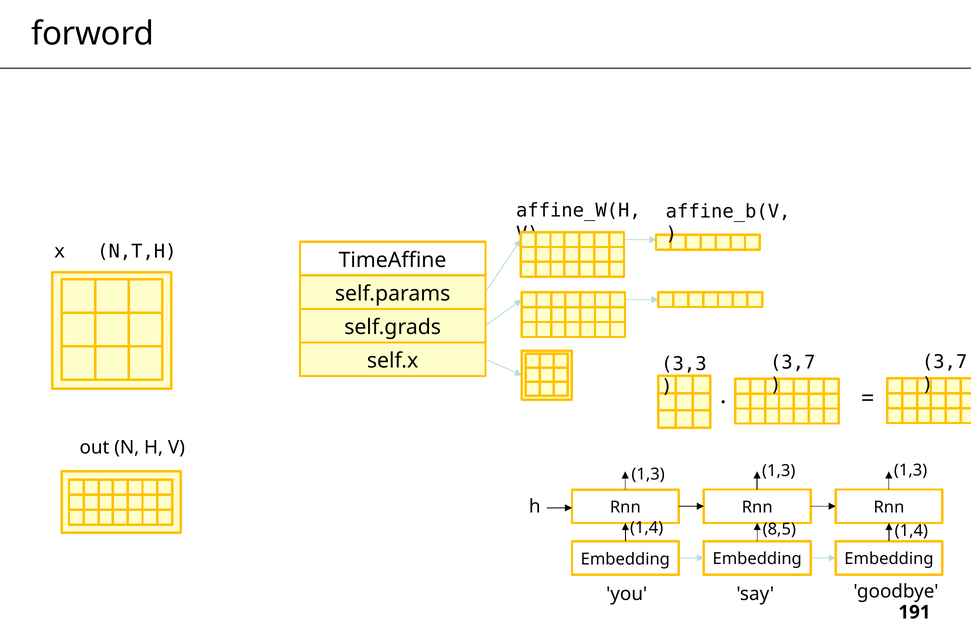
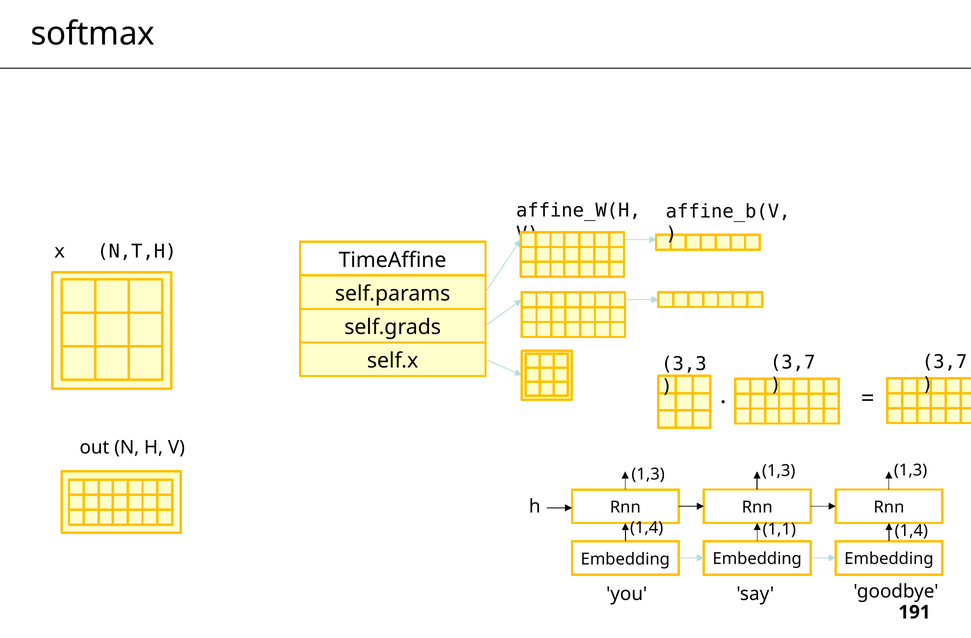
forword: forword -> softmax (93, 34)
8,5: 8,5 -> 1,1 (779, 529)
